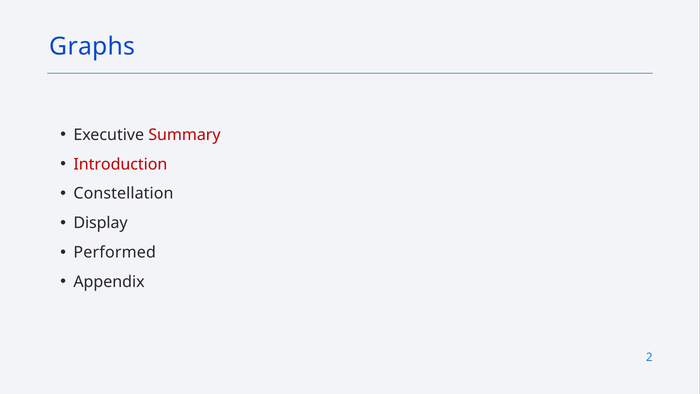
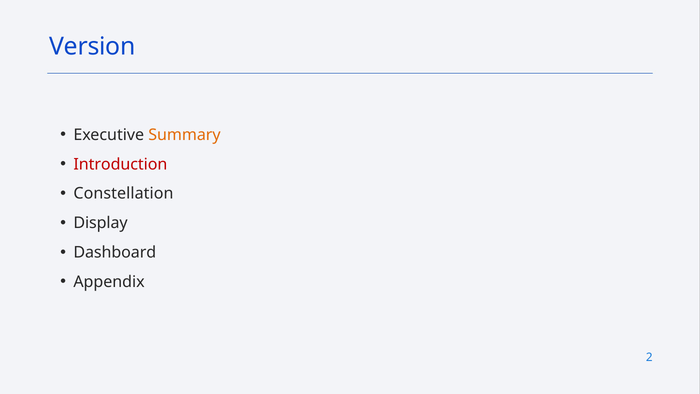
Graphs: Graphs -> Version (92, 47)
Summary colour: red -> orange (184, 135)
Performed: Performed -> Dashboard (115, 252)
